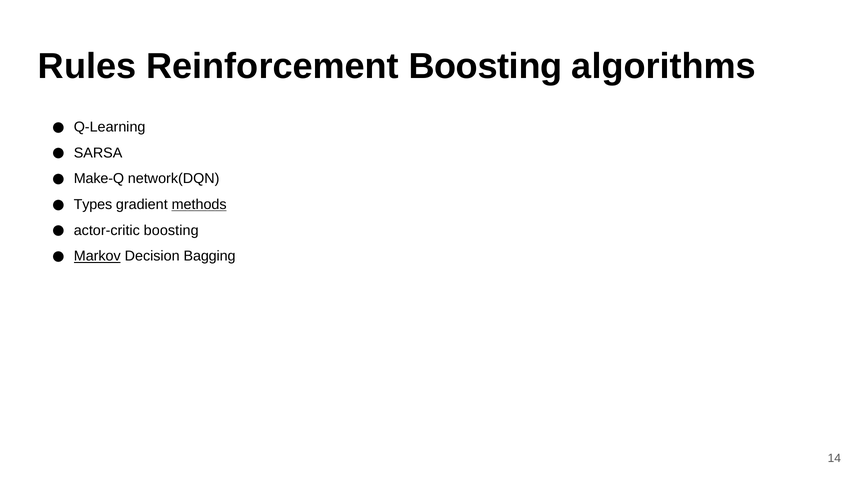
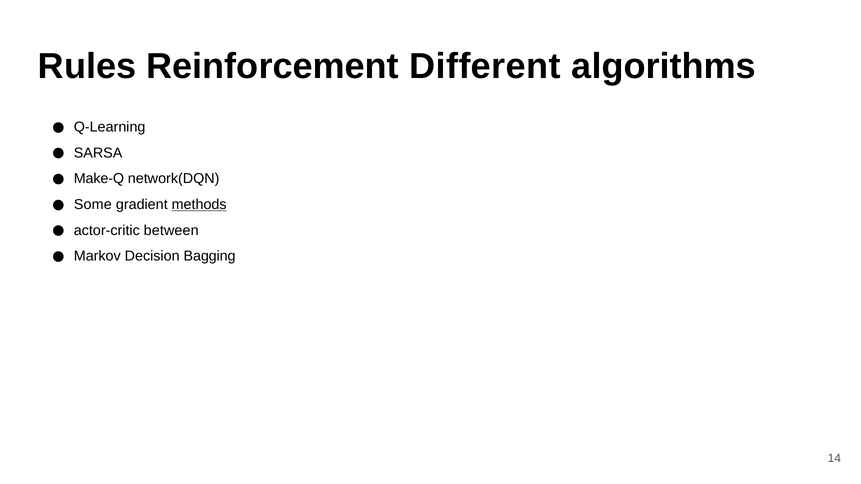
Reinforcement Boosting: Boosting -> Different (485, 67)
Types: Types -> Some (93, 205)
actor-critic boosting: boosting -> between (171, 231)
Markov underline: present -> none (97, 256)
